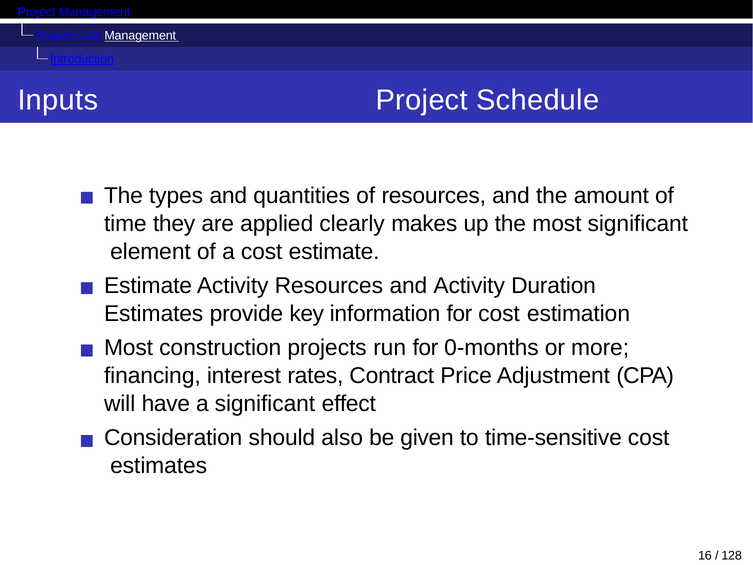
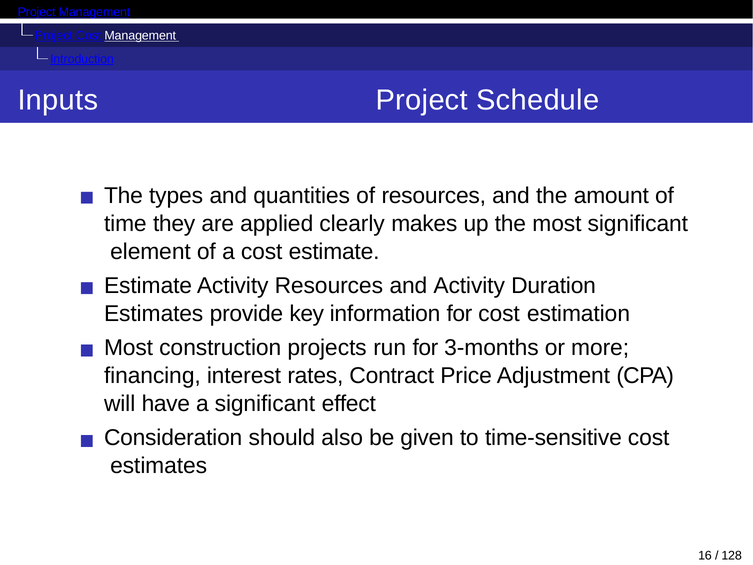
0-months: 0-months -> 3-months (491, 348)
